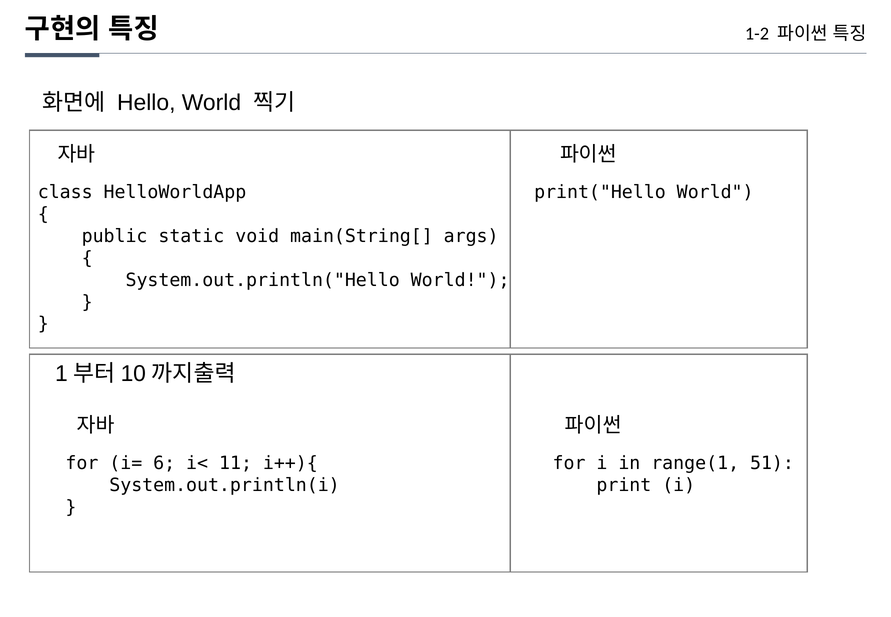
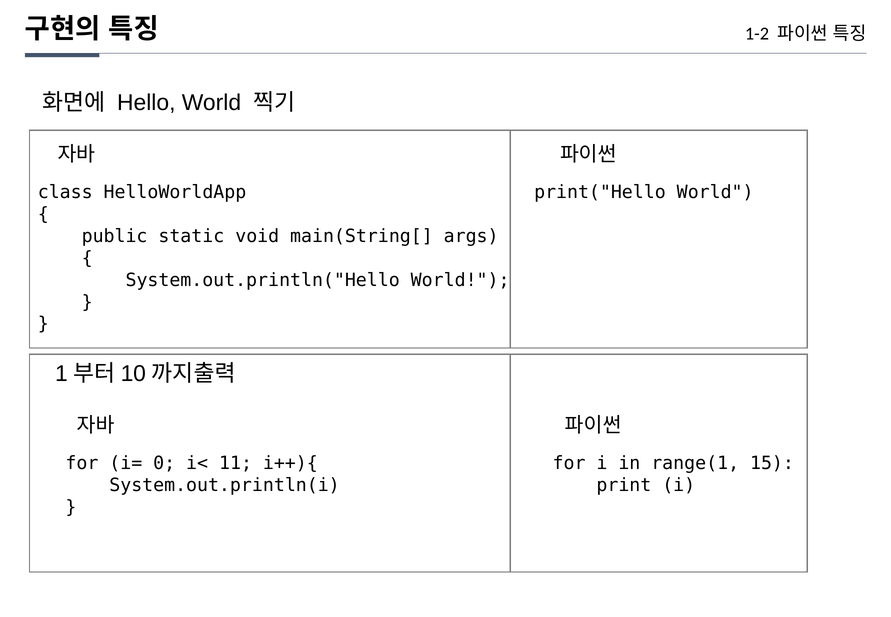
6: 6 -> 0 (164, 463)
51: 51 -> 15 (772, 463)
